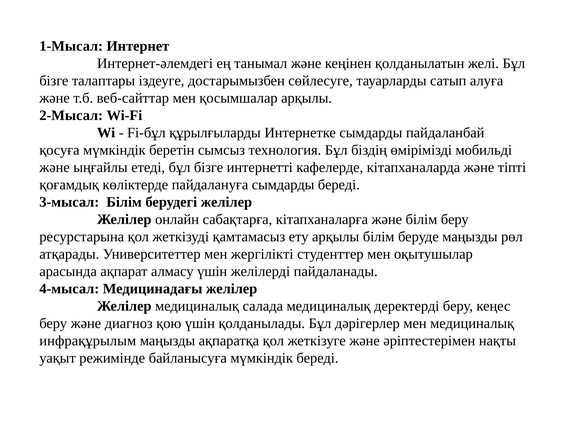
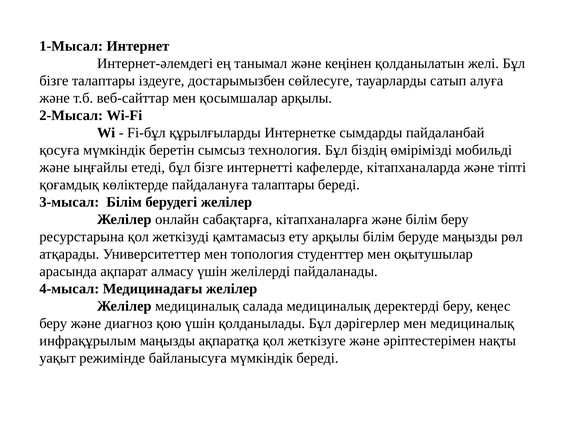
пайдалануға сымдарды: сымдарды -> талаптары (283, 185)
жергілікті: жергілікті -> топология (262, 254)
